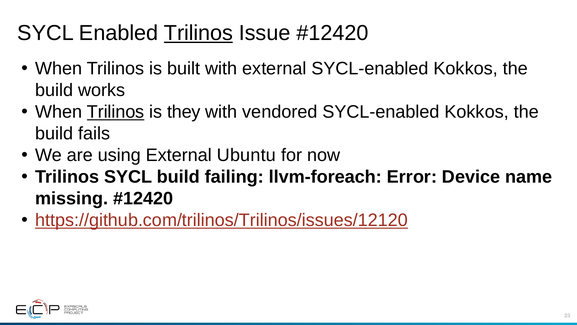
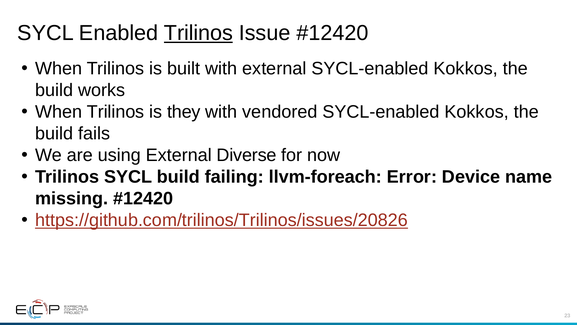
Trilinos underline: present -> none (116, 112)
Ubuntu: Ubuntu -> Diverse (247, 155)
https://github.com/trilinos/Trilinos/issues/12120: https://github.com/trilinos/Trilinos/issues/12120 -> https://github.com/trilinos/Trilinos/issues/20826 (222, 220)
